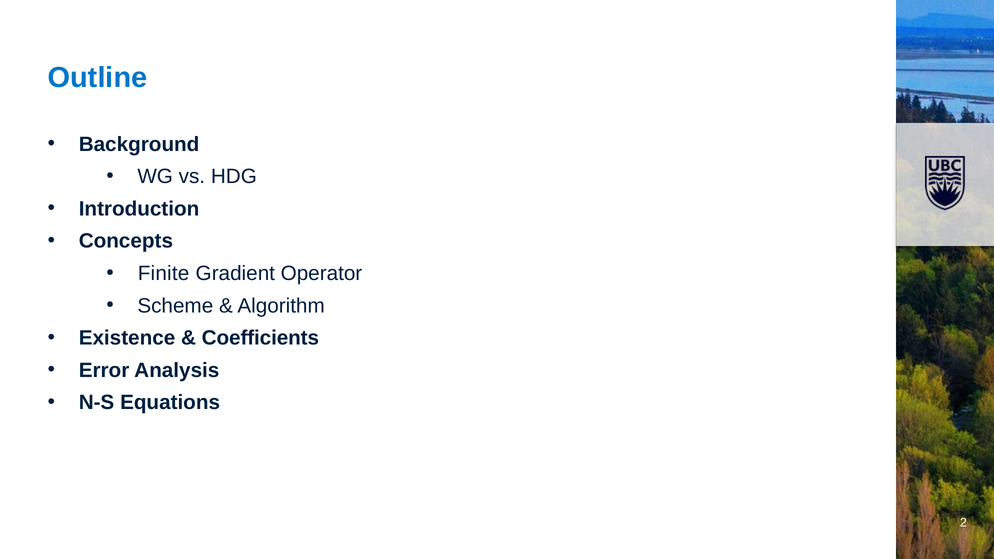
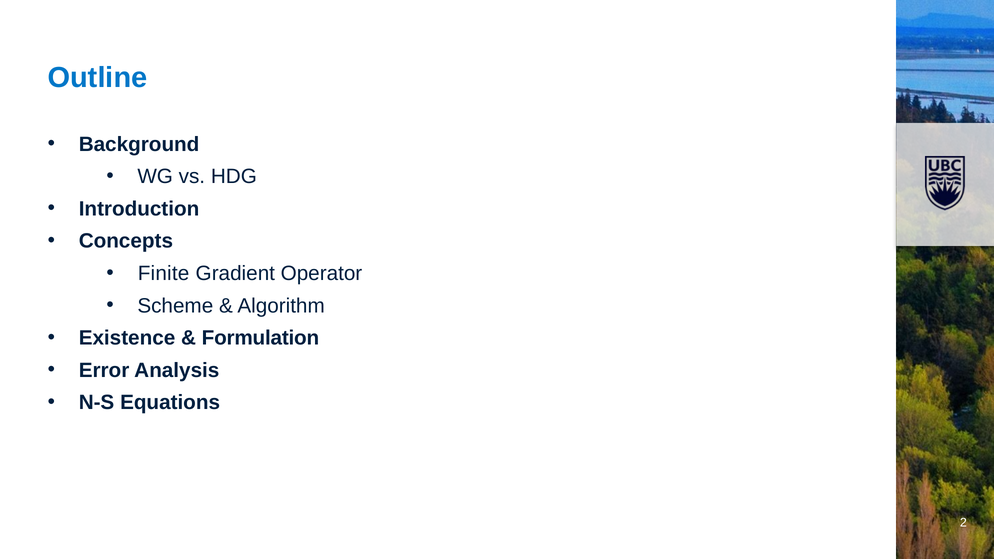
Coefficients: Coefficients -> Formulation (260, 338)
